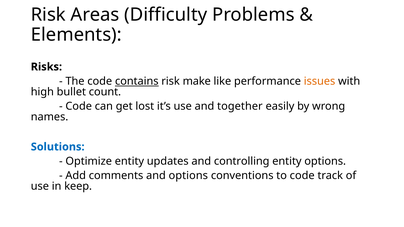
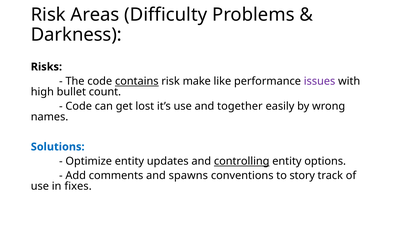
Elements: Elements -> Darkness (76, 35)
issues colour: orange -> purple (320, 81)
controlling underline: none -> present (242, 161)
and options: options -> spawns (188, 176)
to code: code -> story (302, 176)
keep: keep -> fixes (78, 186)
